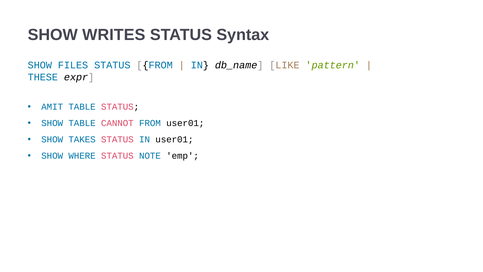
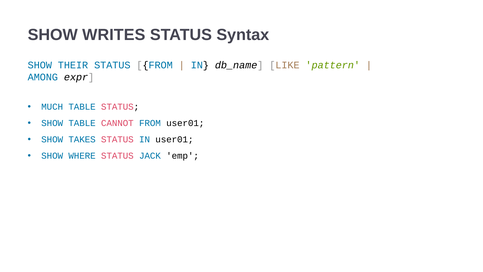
FILES: FILES -> THEIR (73, 65)
THESE: THESE -> AMONG (43, 77)
AMIT: AMIT -> MUCH (52, 107)
NOTE: NOTE -> JACK (150, 156)
